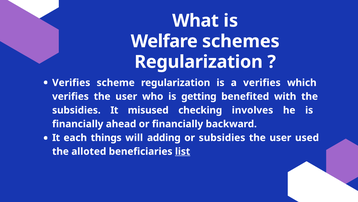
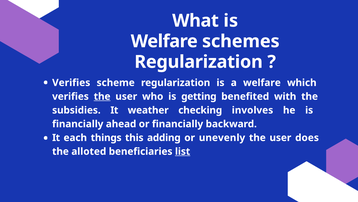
a verifies: verifies -> welfare (262, 82)
the underline: none -> present (102, 96)
misused: misused -> weather (148, 110)
will: will -> this (134, 137)
or subsidies: subsidies -> unevenly (222, 137)
used: used -> does (307, 137)
